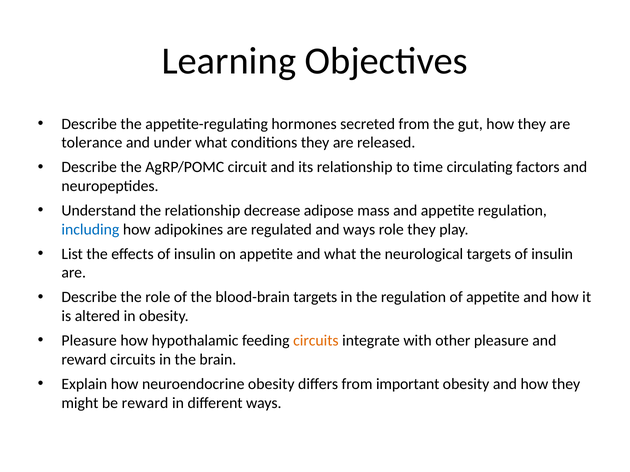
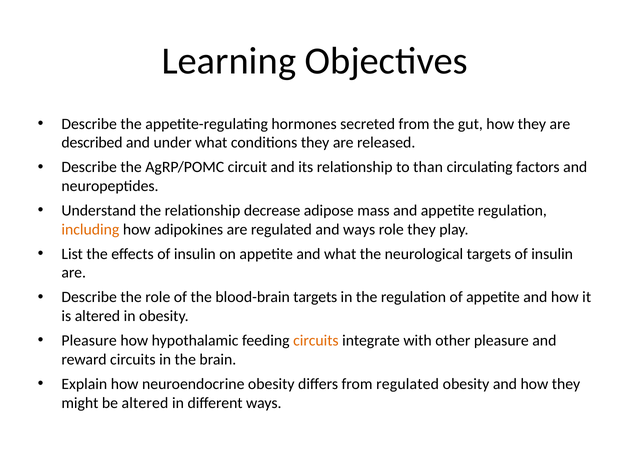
tolerance: tolerance -> described (92, 143)
time: time -> than (428, 167)
including colour: blue -> orange (90, 230)
from important: important -> regulated (408, 384)
be reward: reward -> altered (145, 403)
